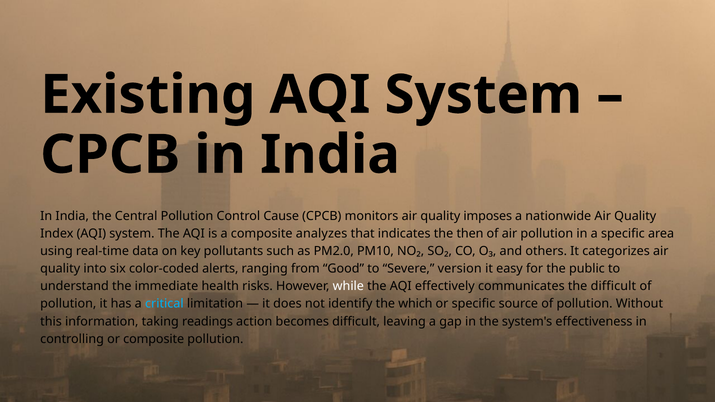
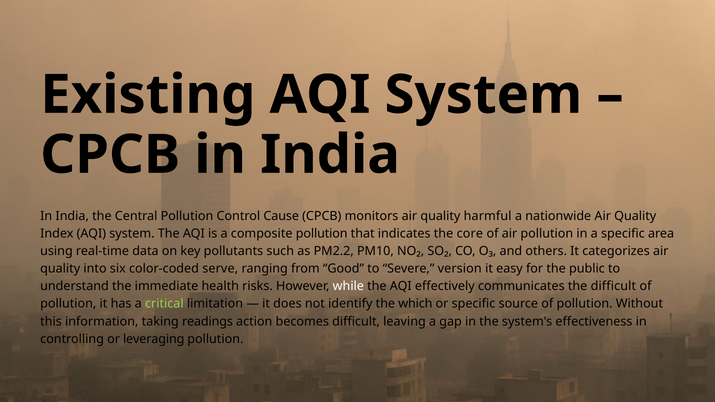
imposes: imposes -> harmful (488, 216)
composite analyzes: analyzes -> pollution (322, 234)
then: then -> core (470, 234)
PM2.0: PM2.0 -> PM2.2 (334, 251)
alerts: alerts -> serve (220, 269)
critical colour: light blue -> light green (164, 304)
or composite: composite -> leveraging (154, 339)
